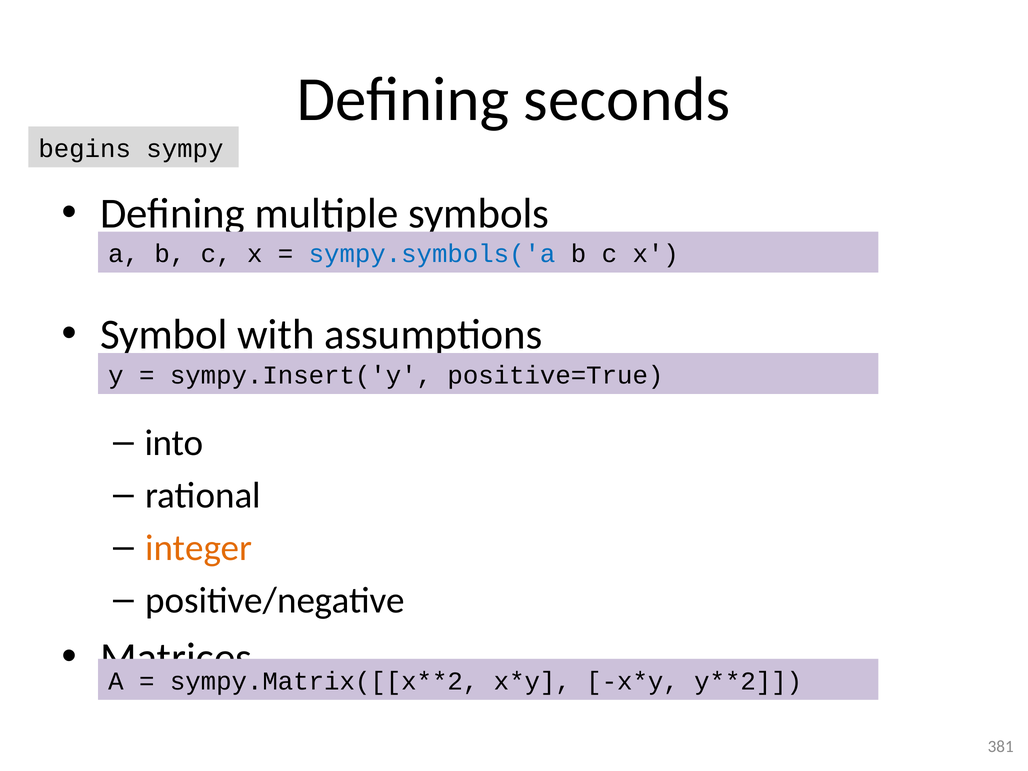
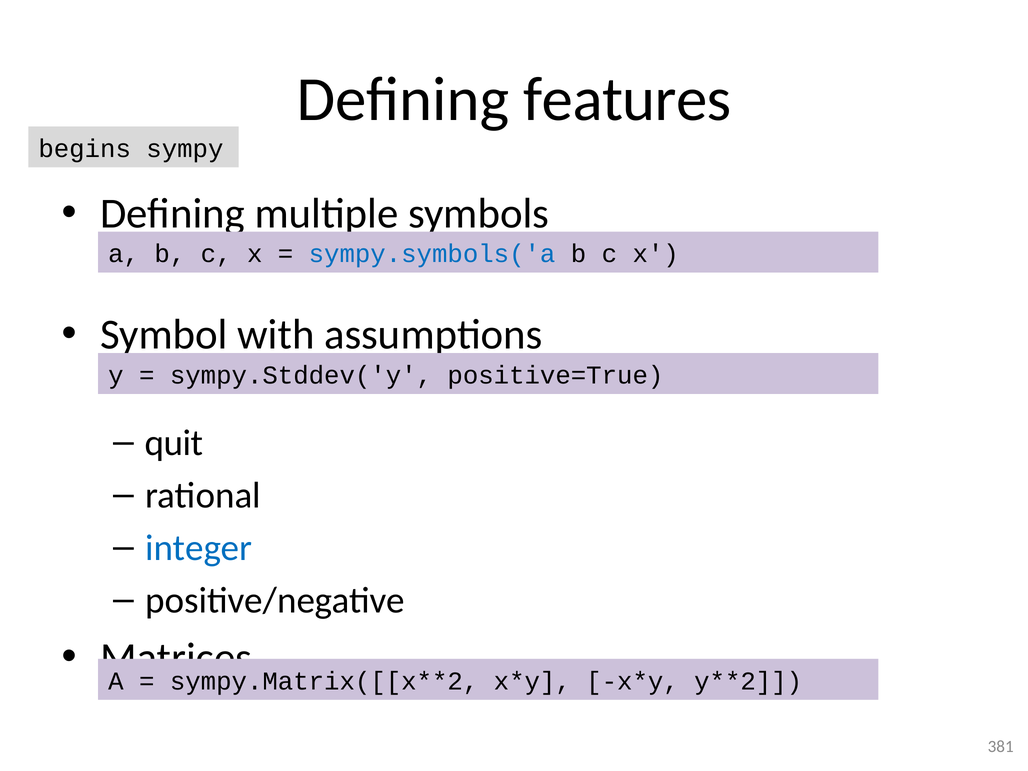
seconds: seconds -> features (627, 100)
sympy.Insert('y: sympy.Insert('y -> sympy.Stddev('y (301, 375)
into: into -> quit (174, 443)
integer colour: orange -> blue (199, 548)
